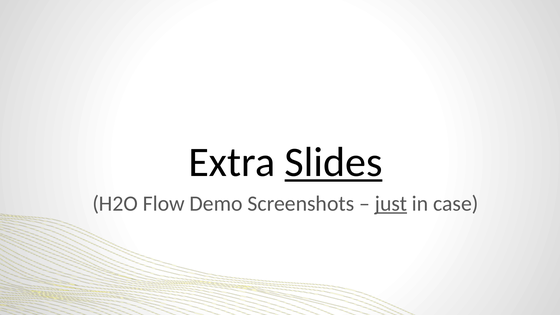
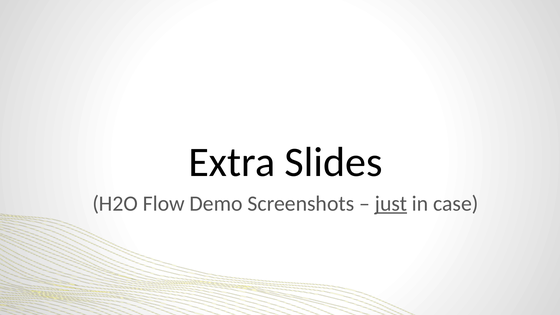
Slides underline: present -> none (334, 162)
